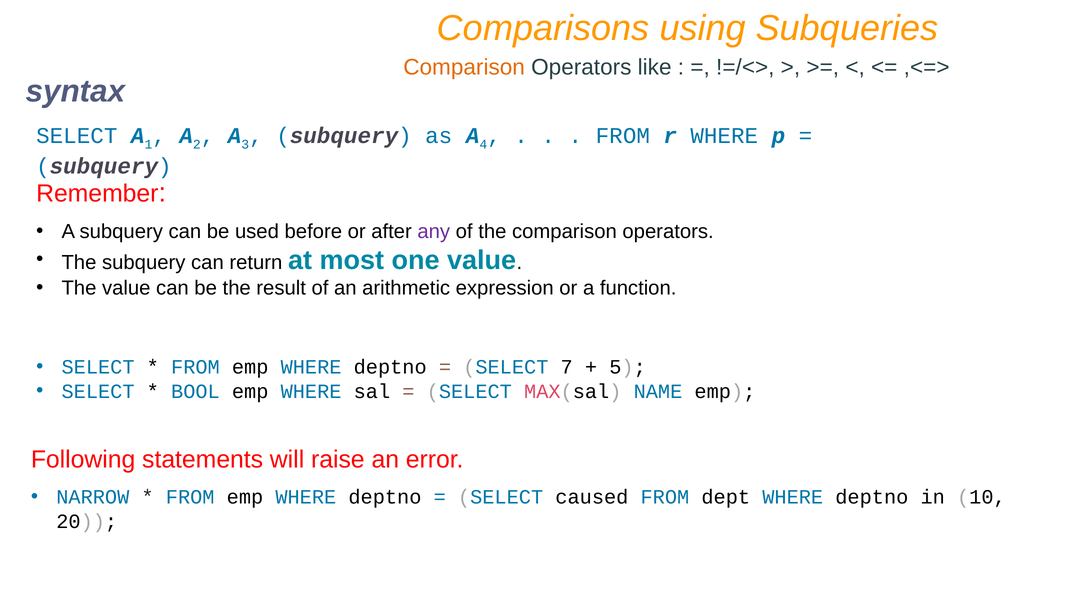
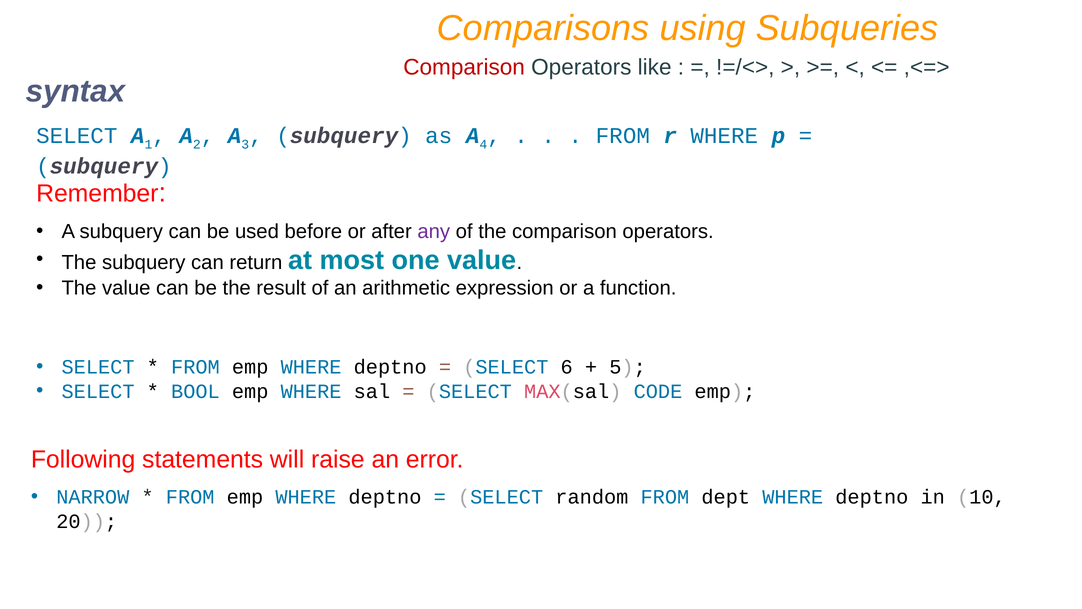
Comparison colour: orange -> red (464, 68)
7: 7 -> 6 (567, 367)
NAME: NAME -> CODE (658, 391)
caused: caused -> random (592, 497)
